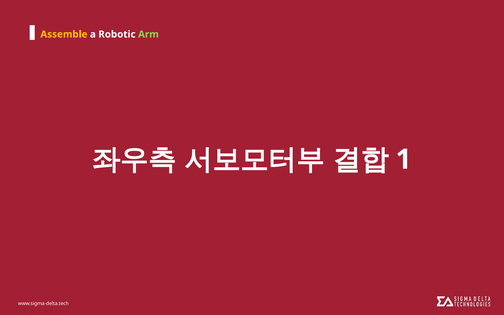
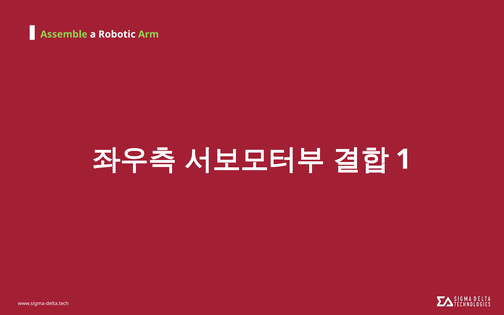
Assemble colour: yellow -> light green (64, 34)
